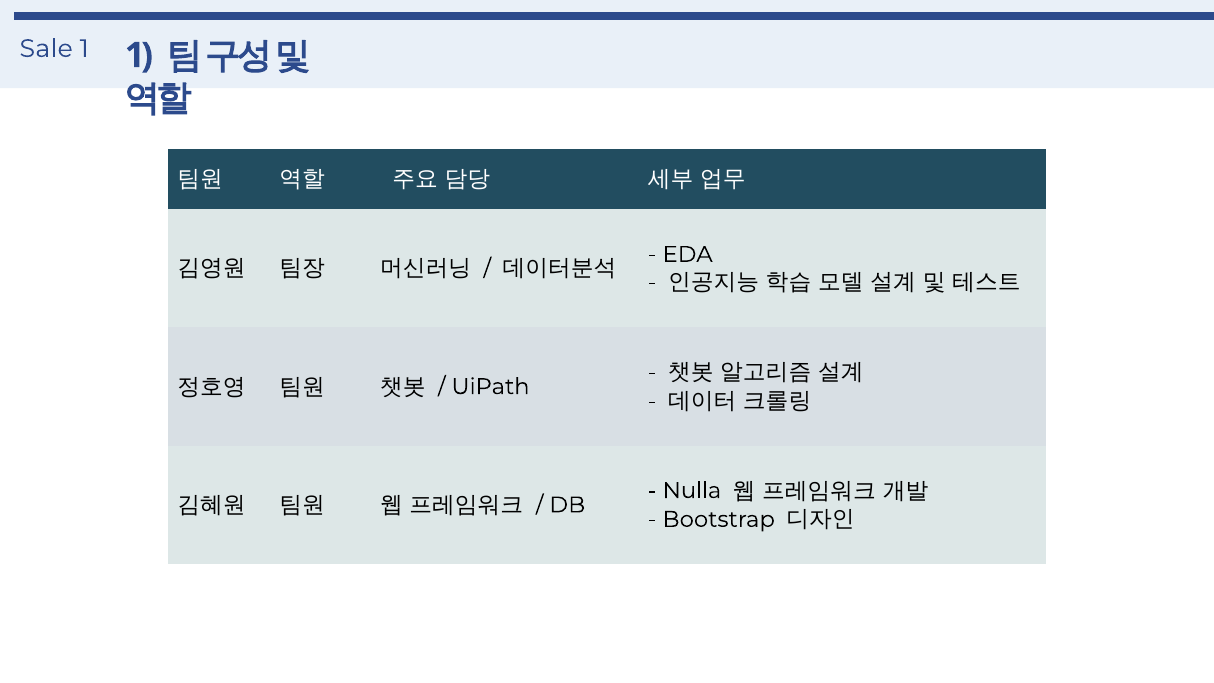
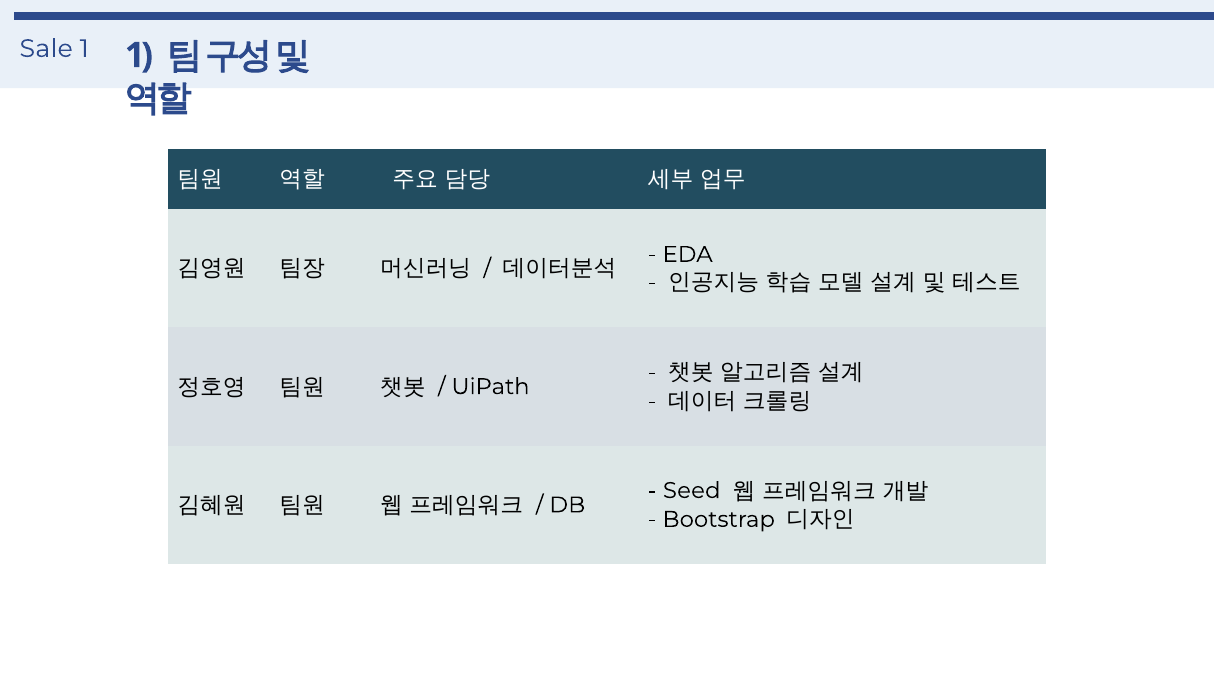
Nulla: Nulla -> Seed (692, 490)
